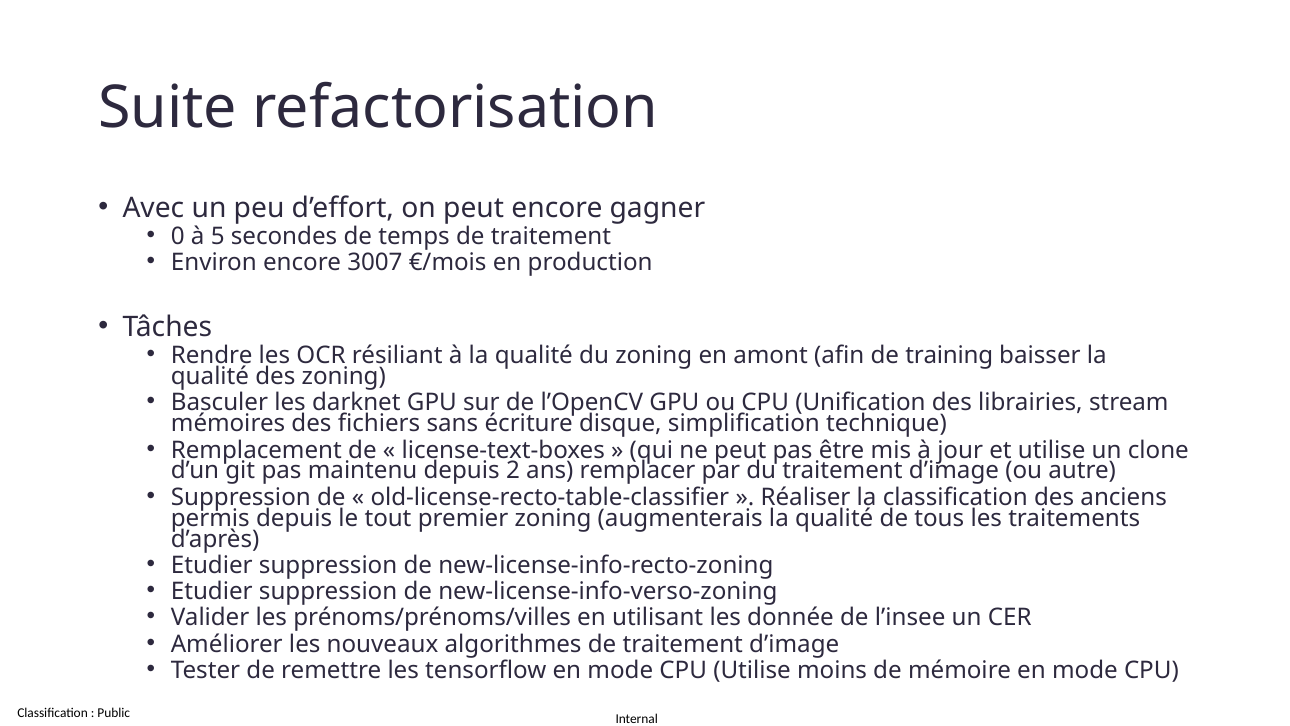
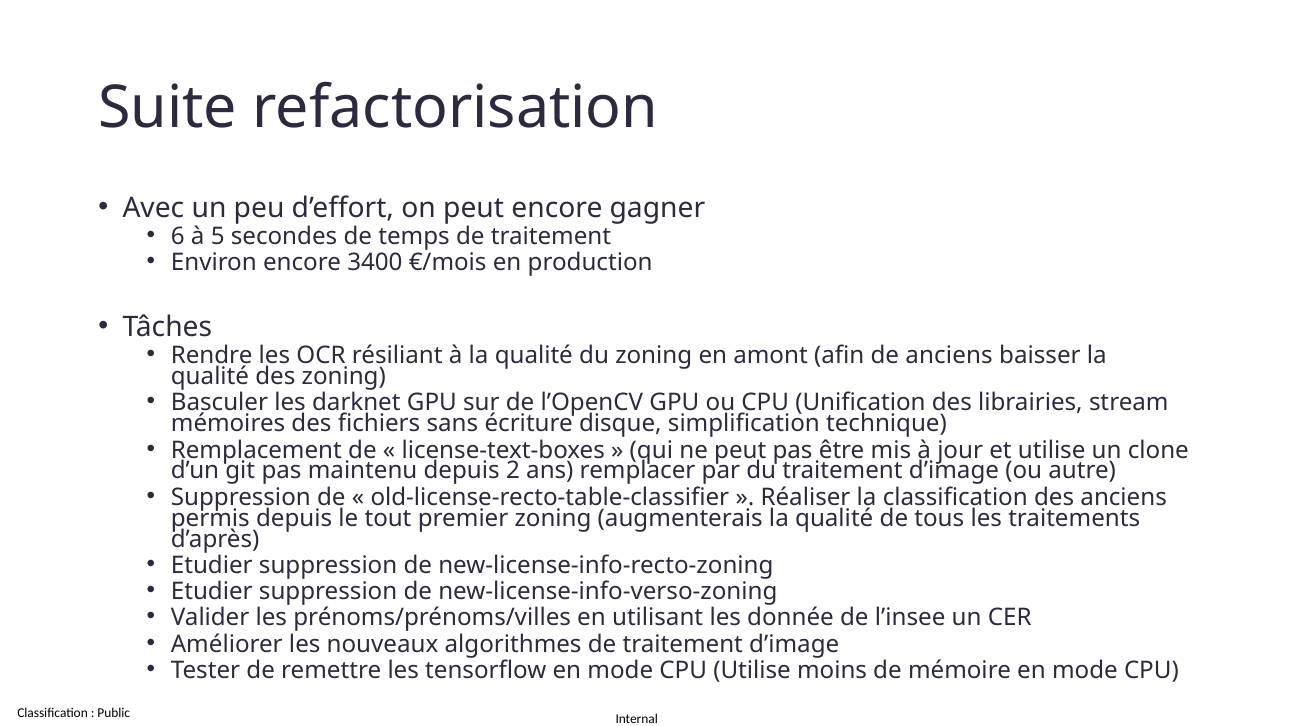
0: 0 -> 6 (178, 236)
3007: 3007 -> 3400 (375, 263)
de training: training -> anciens (949, 355)
